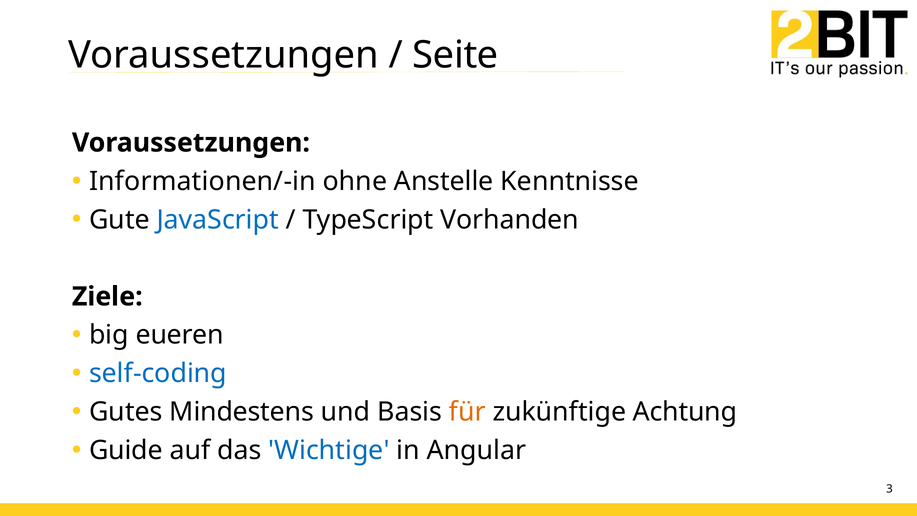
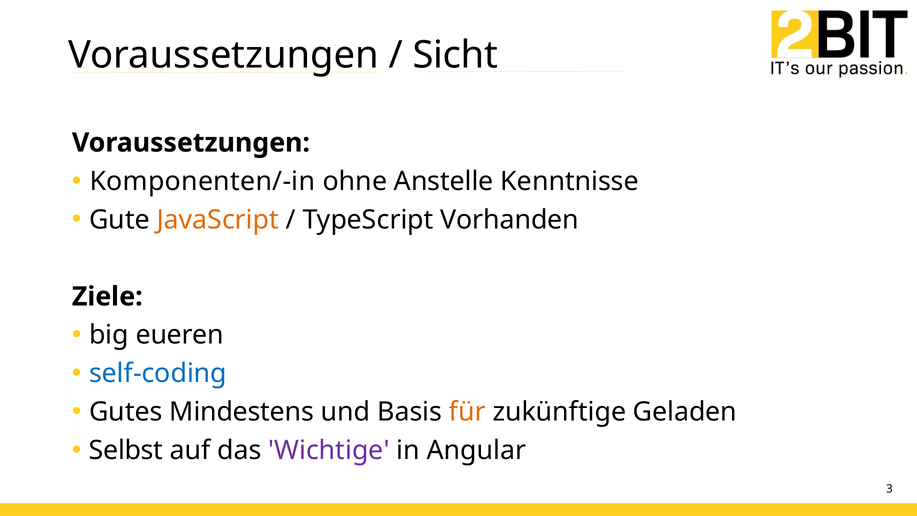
Seite: Seite -> Sicht (455, 55)
Informationen/-in: Informationen/-in -> Komponenten/-in (202, 181)
JavaScript colour: blue -> orange (218, 220)
Achtung: Achtung -> Geladen (685, 412)
Guide: Guide -> Selbst (126, 450)
Wichtige colour: blue -> purple (329, 450)
